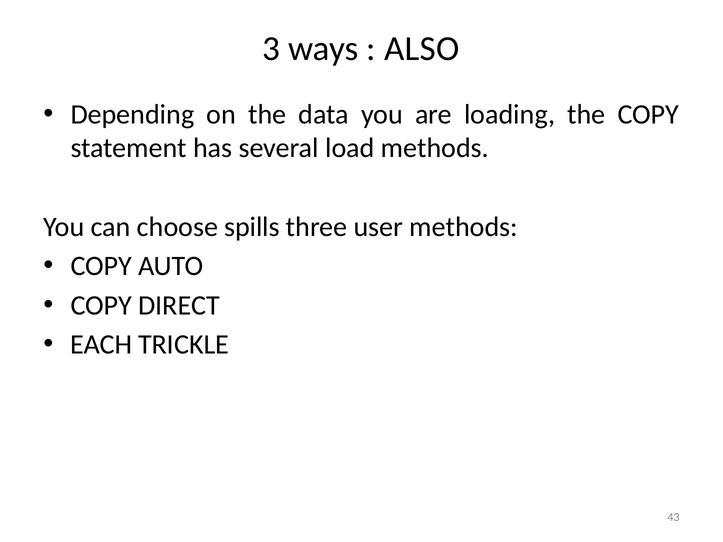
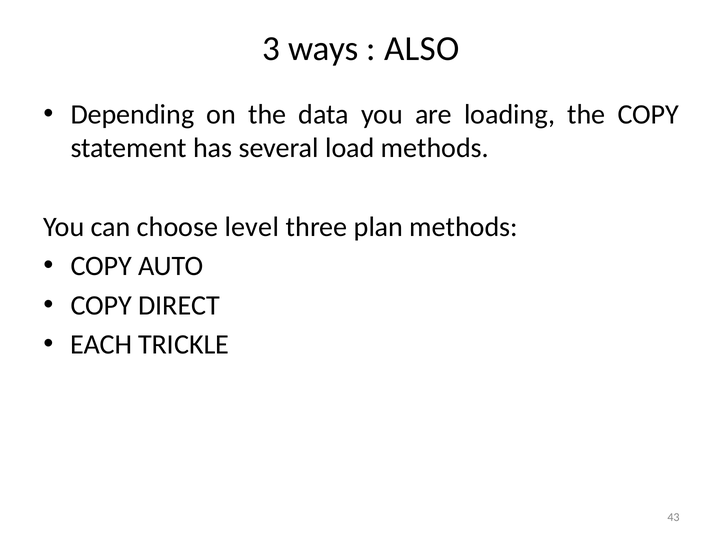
spills: spills -> level (252, 227)
user: user -> plan (378, 227)
